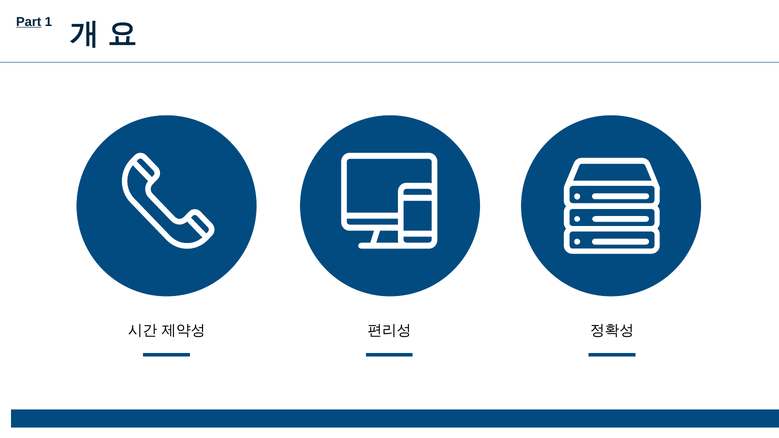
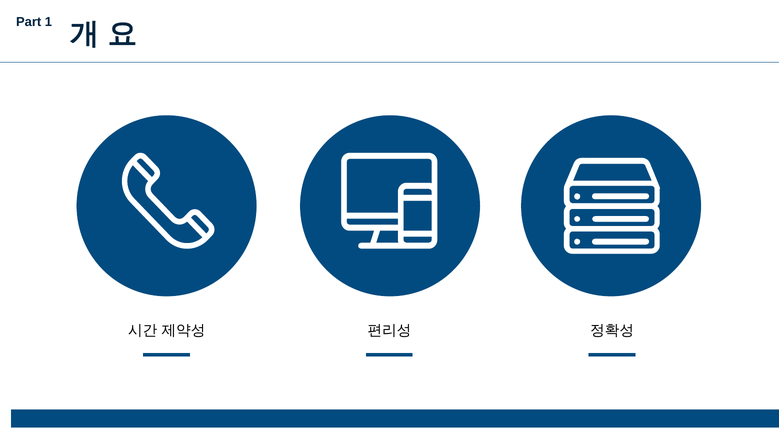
Part underline: present -> none (29, 22)
